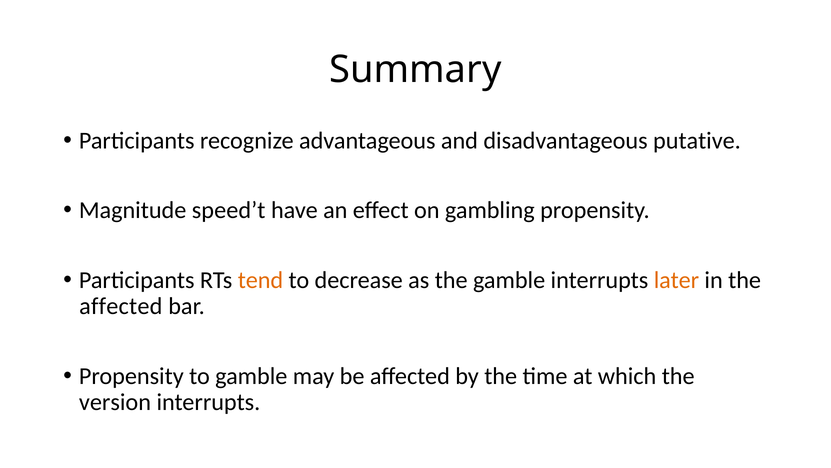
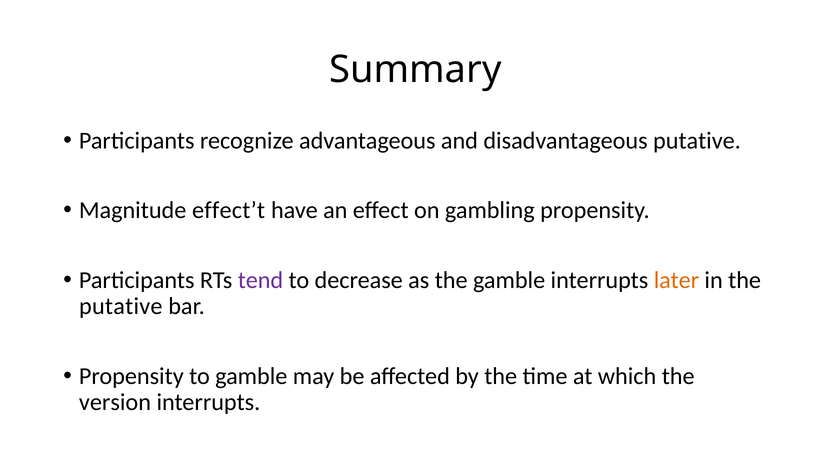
speed’t: speed’t -> effect’t (229, 210)
tend colour: orange -> purple (260, 280)
affected: affected -> putative (121, 306)
